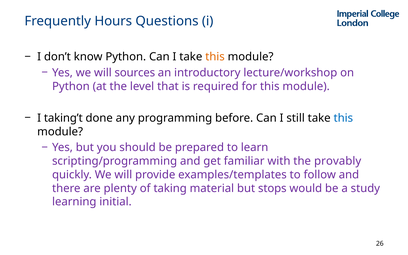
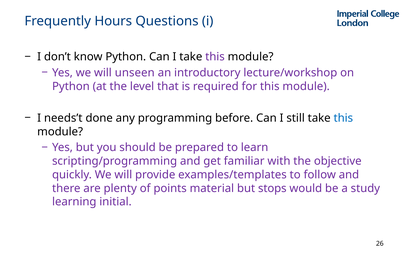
this colour: orange -> purple (215, 57)
sources: sources -> unseen (135, 73)
taking’t: taking’t -> needs’t (63, 118)
provably: provably -> objective (338, 161)
taking: taking -> points (170, 188)
